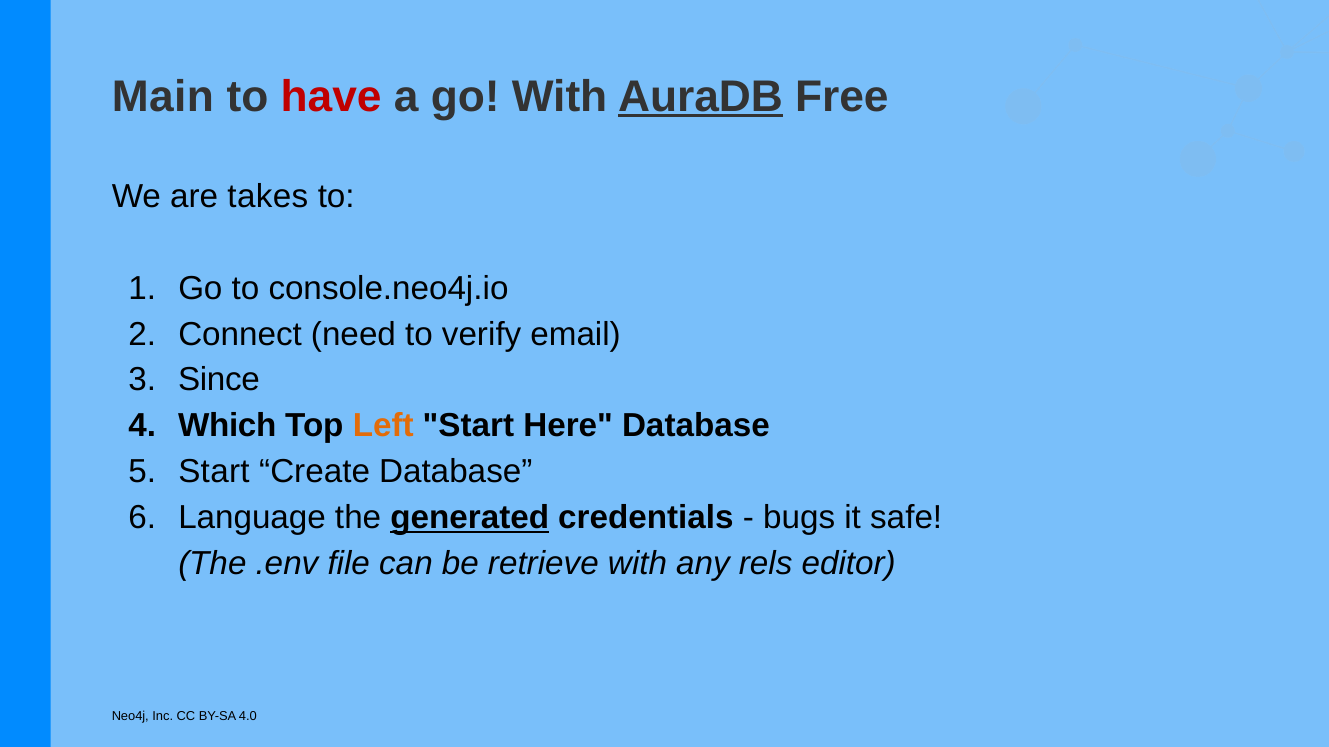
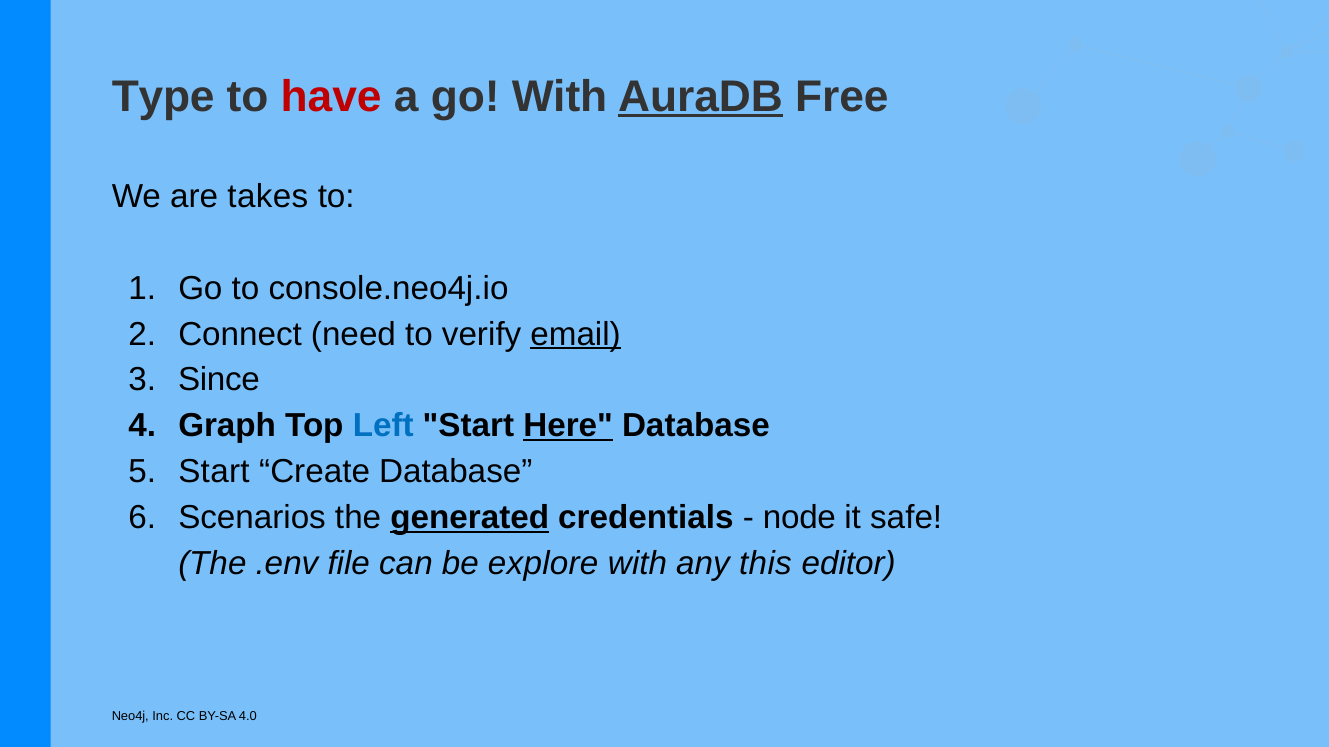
Main: Main -> Type (163, 97)
email underline: none -> present (576, 334)
Which: Which -> Graph (227, 426)
Left colour: orange -> blue (383, 426)
Here underline: none -> present (568, 426)
Language: Language -> Scenarios (252, 518)
bugs: bugs -> node (799, 518)
retrieve: retrieve -> explore (543, 563)
rels: rels -> this (765, 563)
